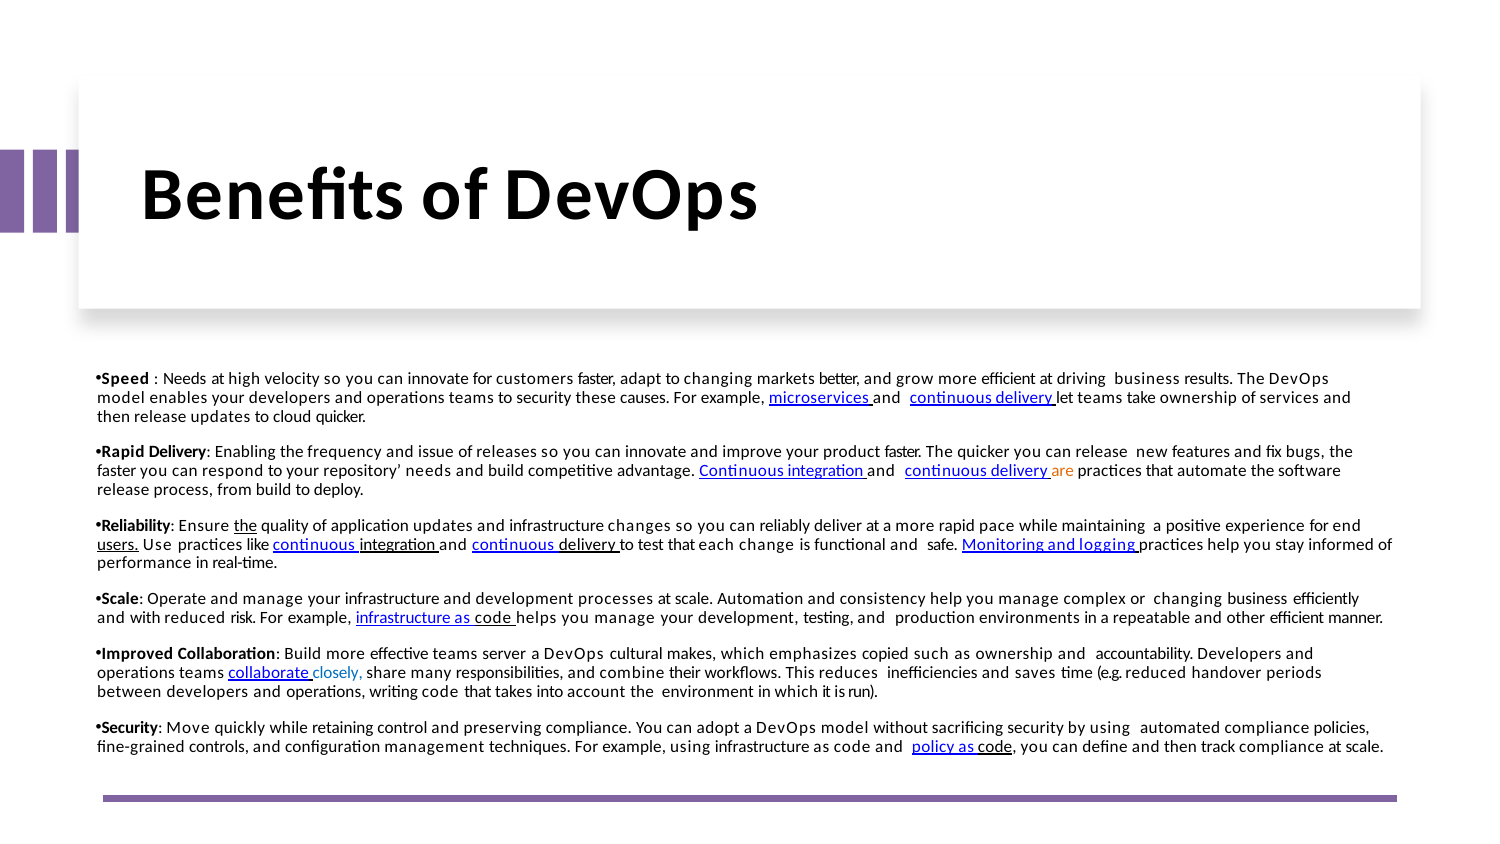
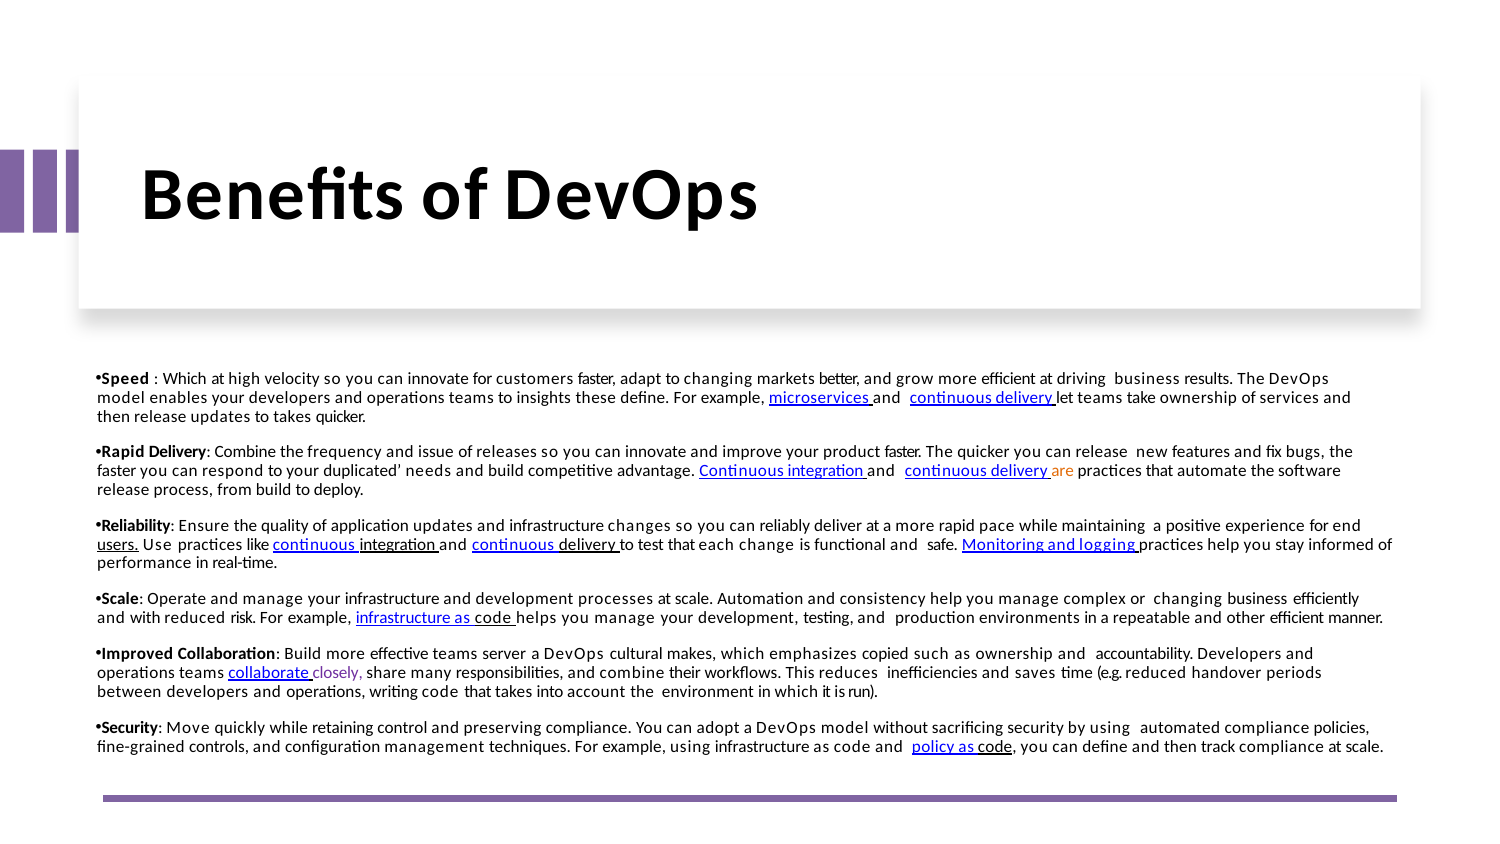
Needs: Needs -> Which (185, 379)
to security: security -> insights (544, 398)
these causes: causes -> deﬁne (645, 398)
to cloud: cloud -> takes (292, 416)
Delivery Enabling: Enabling -> Combine (245, 452)
repository: repository -> duplicated (362, 471)
the underline: present -> none (245, 525)
closely colour: blue -> purple (338, 673)
